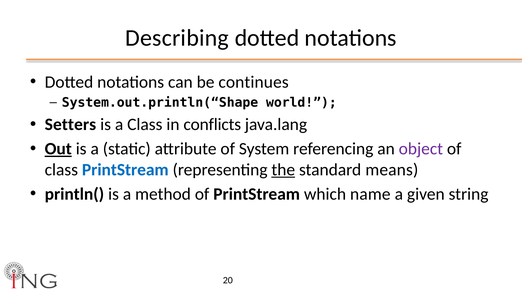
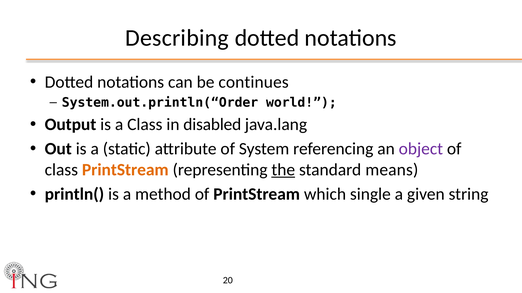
System.out.println(“Shape: System.out.println(“Shape -> System.out.println(“Order (160, 103)
Setters: Setters -> Output (71, 125)
conflicts: conflicts -> disabled (212, 125)
Out underline: present -> none (58, 149)
PrintStream colour: blue -> orange (125, 170)
name: name -> single (370, 194)
